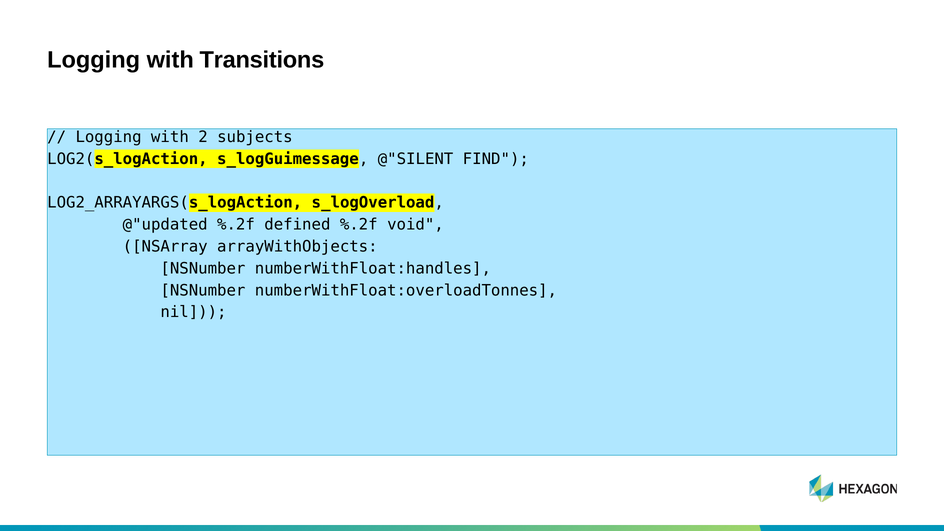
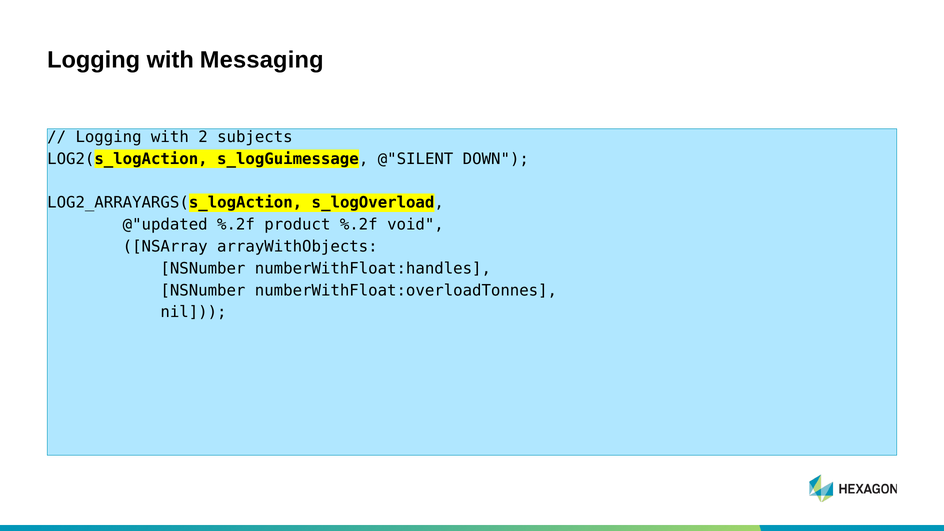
Transitions: Transitions -> Messaging (262, 60)
FIND: FIND -> DOWN (496, 159)
defined: defined -> product (297, 225)
